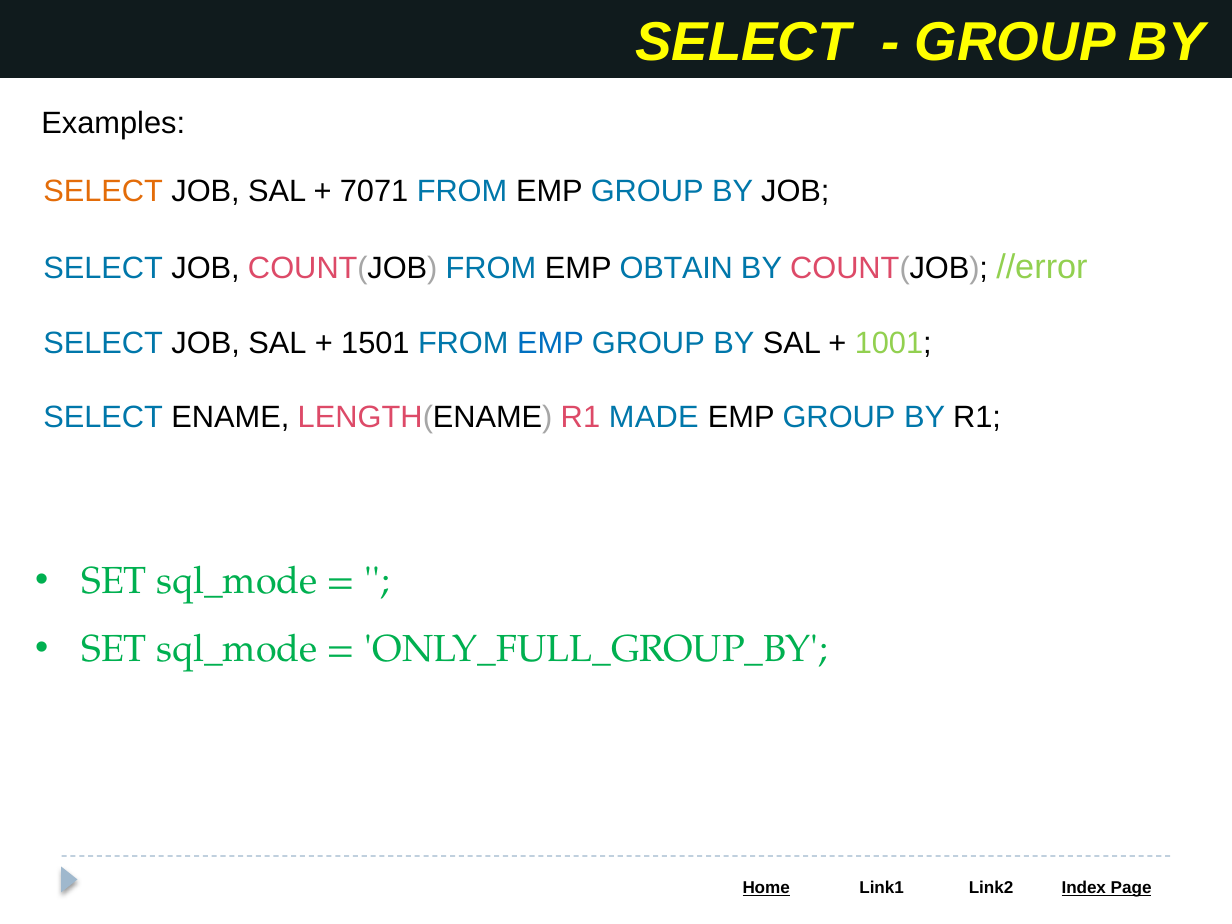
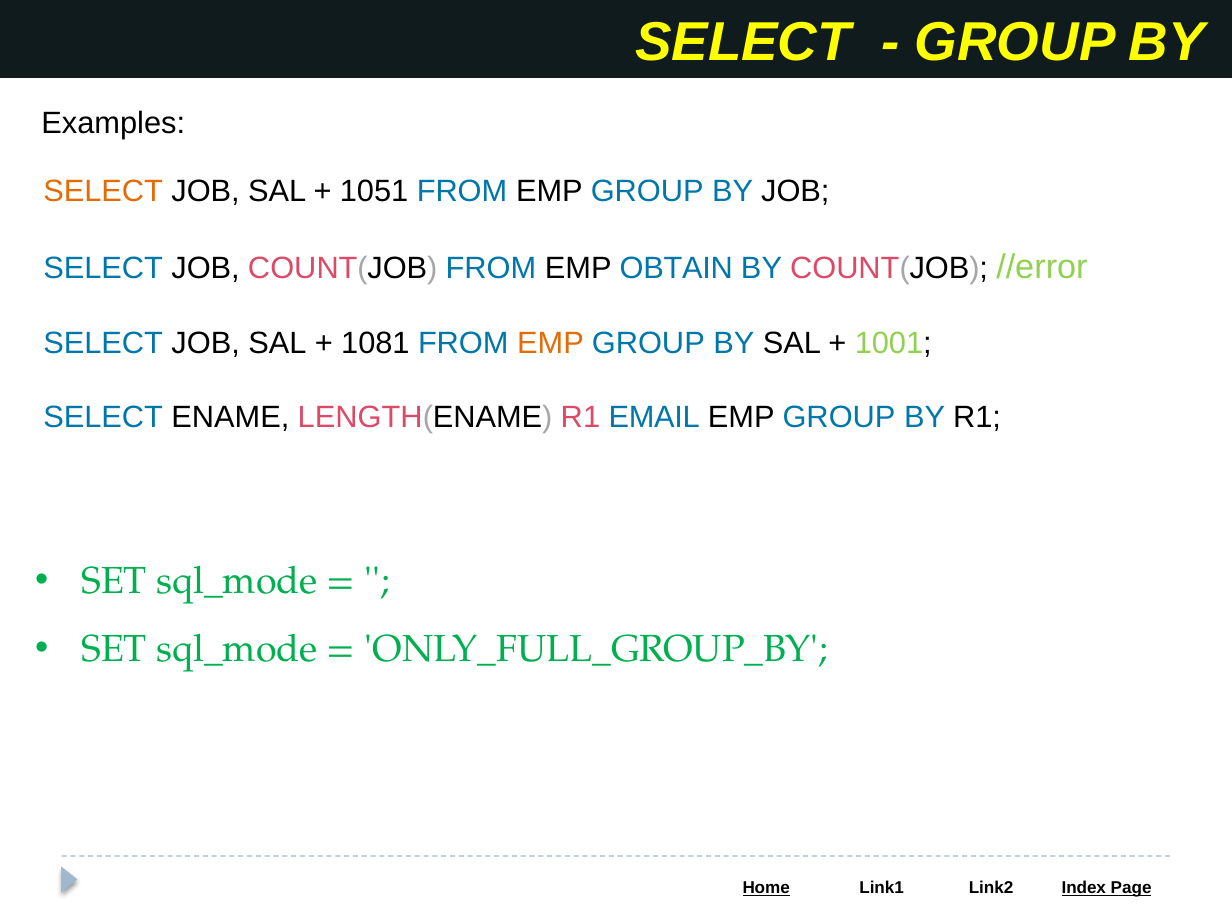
7071: 7071 -> 1051 (374, 191)
1501: 1501 -> 1081 (375, 343)
EMP colour: blue -> orange (551, 343)
MADE: MADE -> EMAIL (654, 417)
